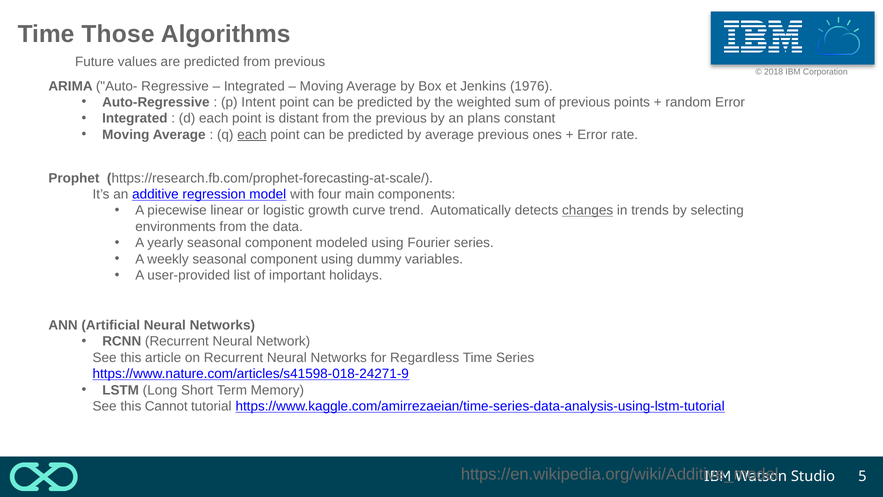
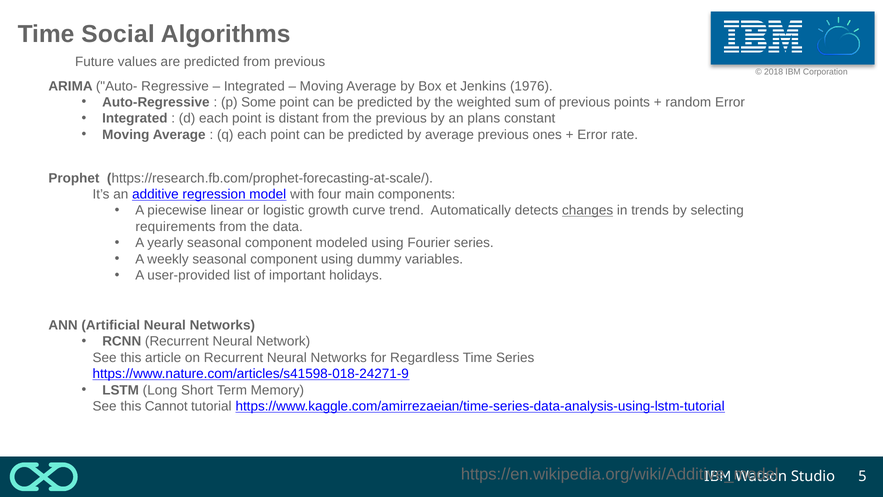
Those: Those -> Social (118, 34)
Intent: Intent -> Some (259, 102)
each underline: present -> none (252, 135)
environments: environments -> requirements (175, 227)
